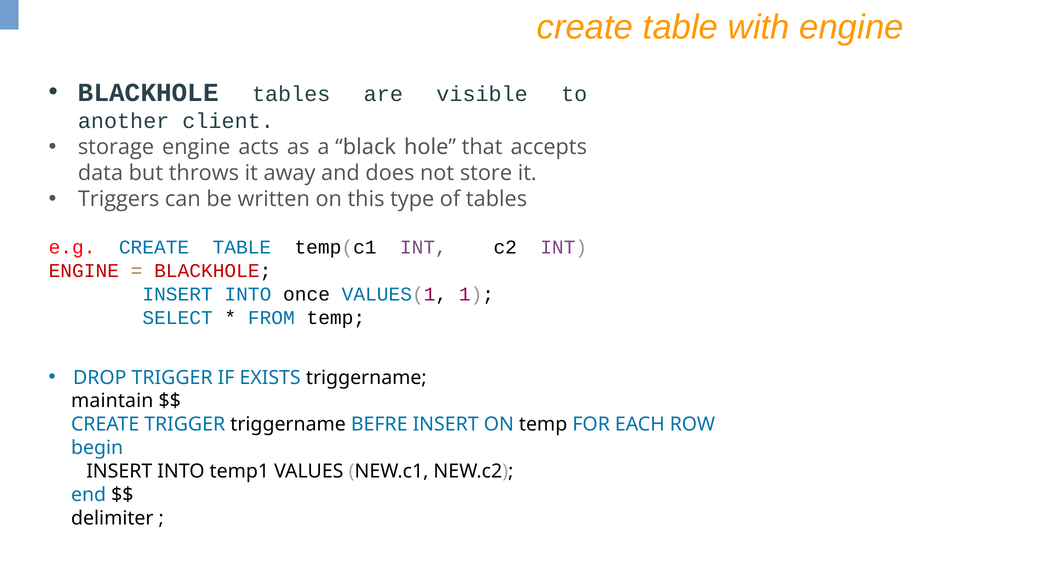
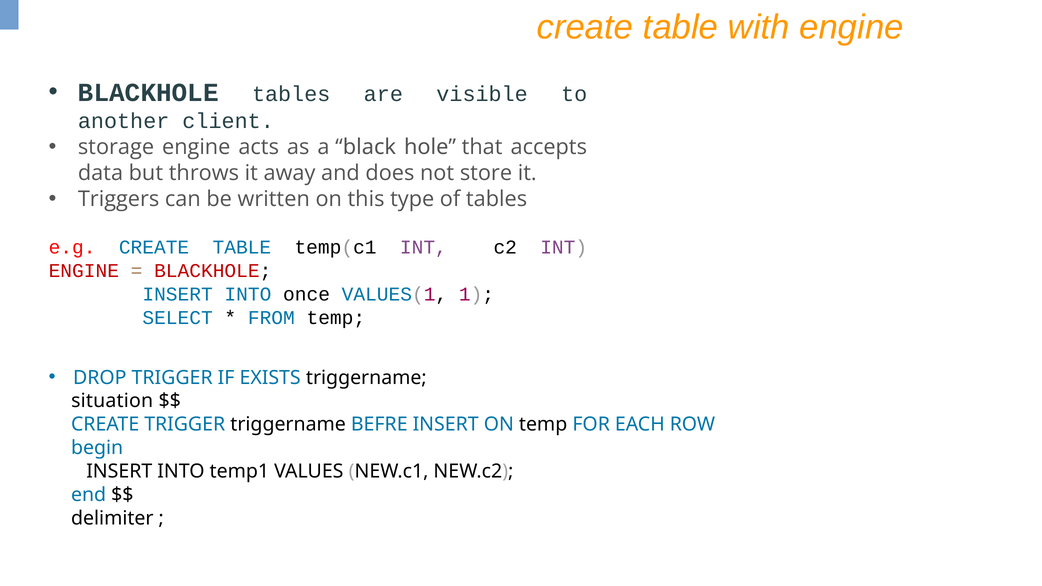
maintain: maintain -> situation (112, 401)
